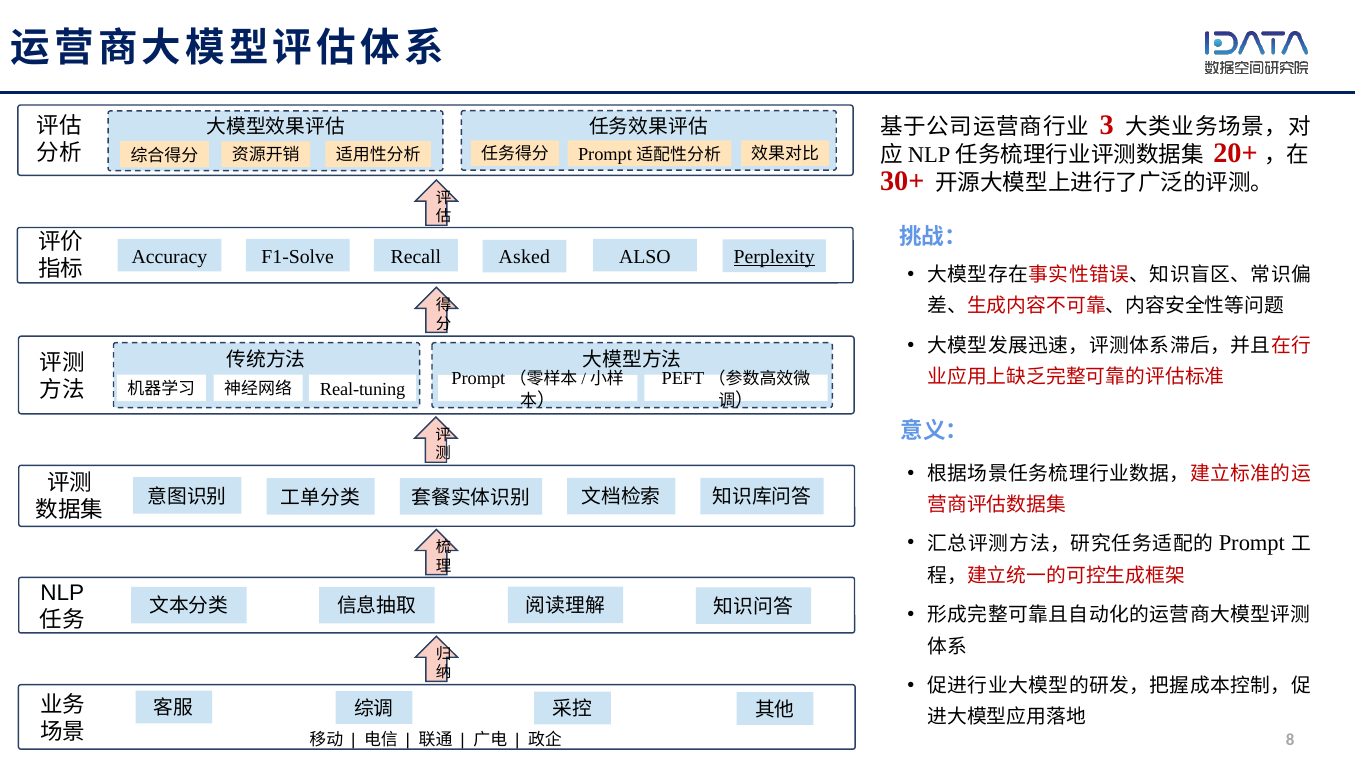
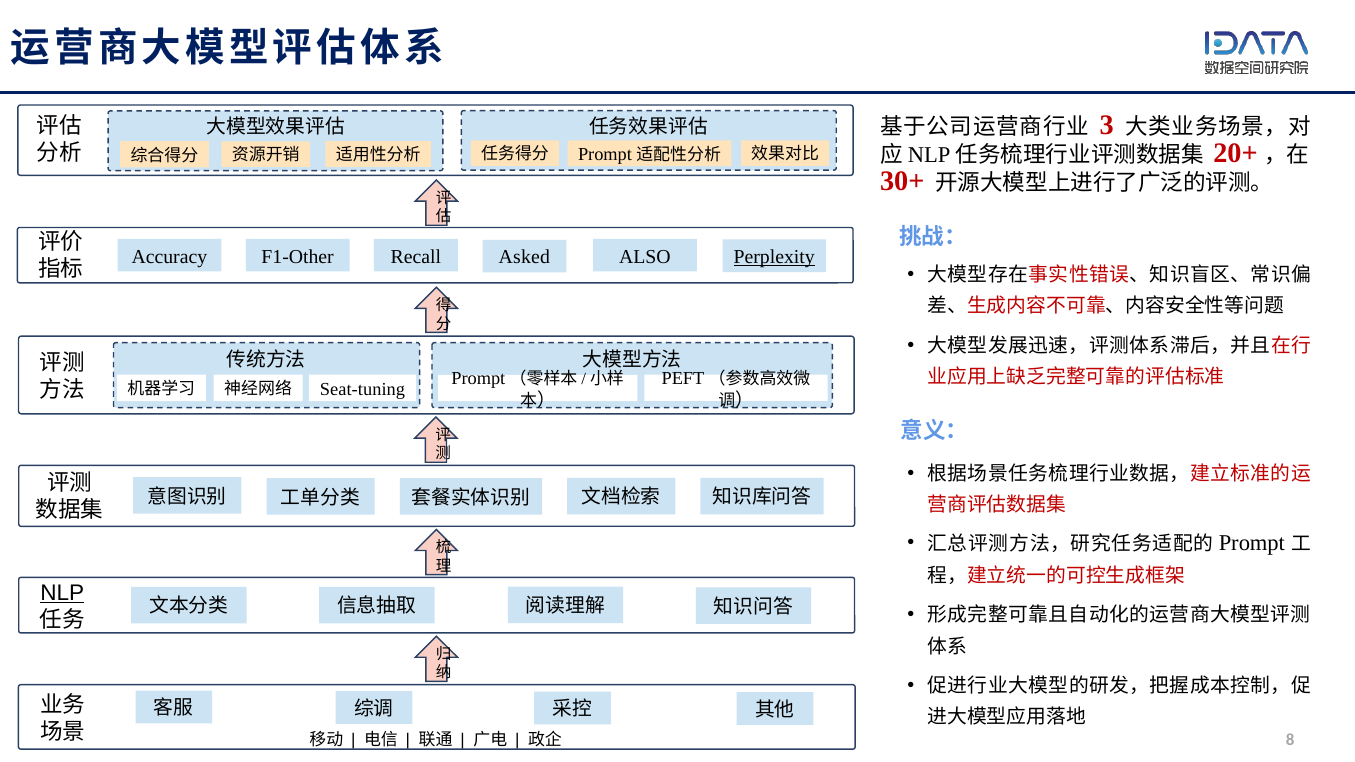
F1-Solve: F1-Solve -> F1-Other (298, 257)
Real-tuning: Real-tuning -> Seat-tuning (363, 389)
NLP underline: none -> present (62, 593)
